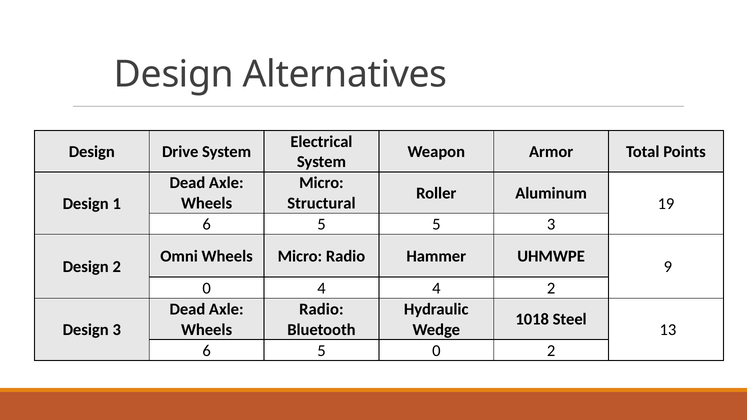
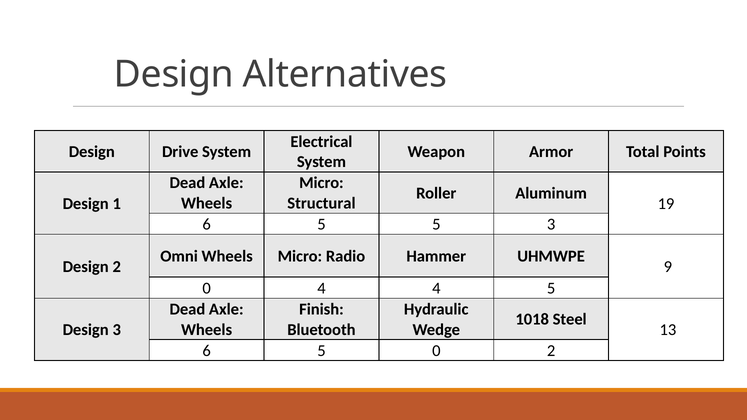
4 2: 2 -> 5 (551, 288)
Radio: Radio -> Finish (321, 309)
